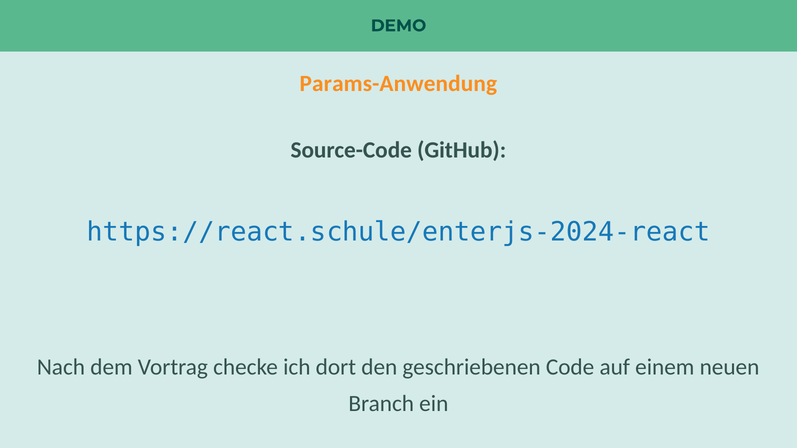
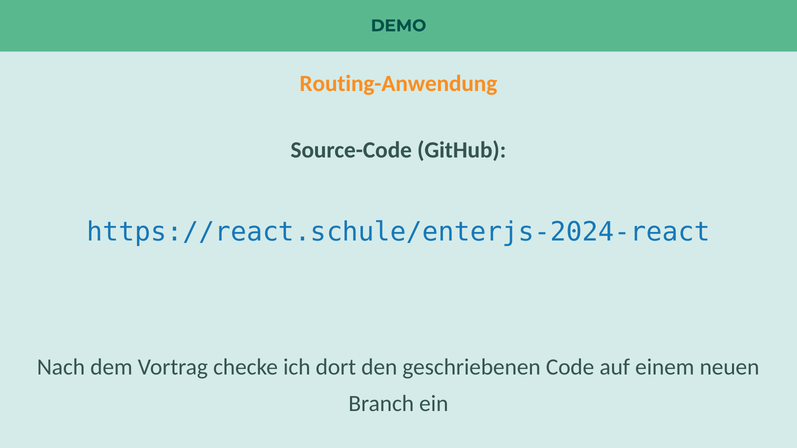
Params-Anwendung: Params-Anwendung -> Routing-Anwendung (398, 83)
